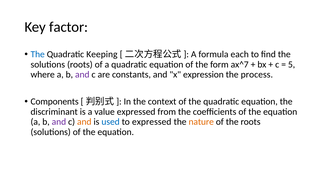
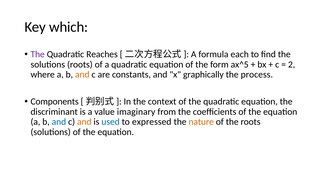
factor: factor -> which (69, 27)
The colour: blue -> purple (38, 54)
Keeping: Keeping -> Reaches (102, 54)
ax^7: ax^7 -> ax^5 (240, 65)
5: 5 -> 2 (292, 65)
and colour: purple -> orange (82, 75)
expression: expression -> graphically (203, 75)
value expressed: expressed -> imaginary (136, 112)
and colour: purple -> blue (59, 122)
